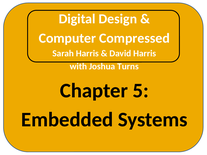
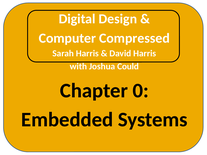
Turns: Turns -> Could (128, 66)
5: 5 -> 0 (141, 91)
